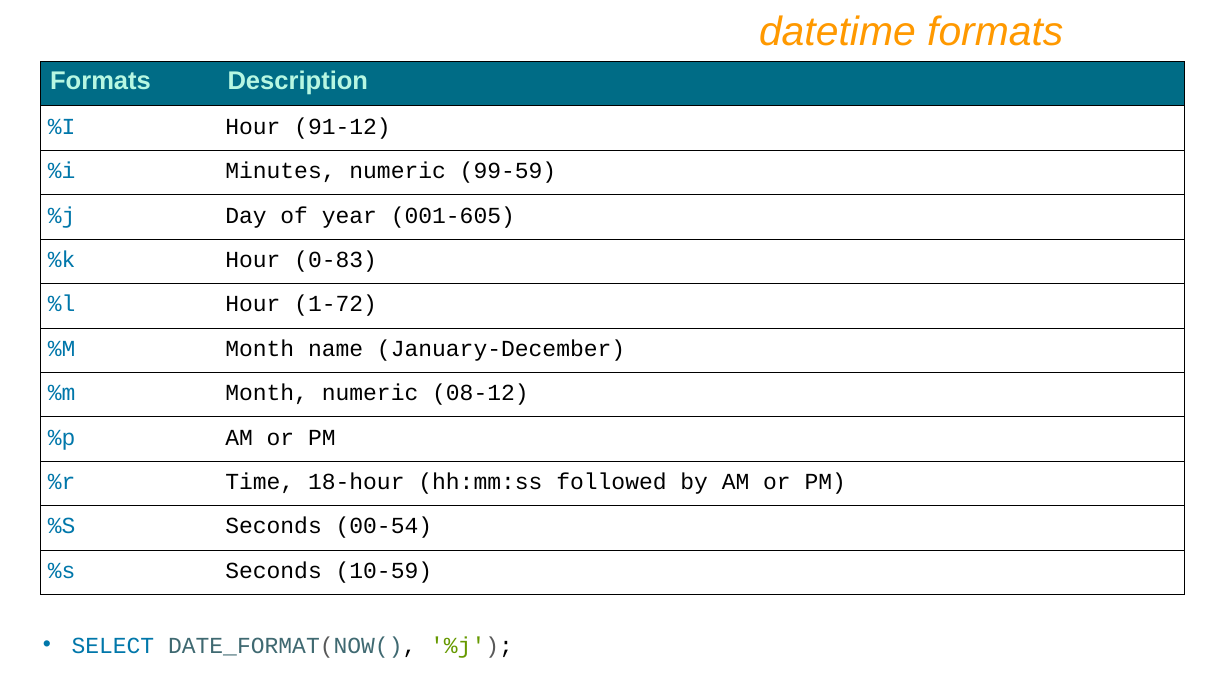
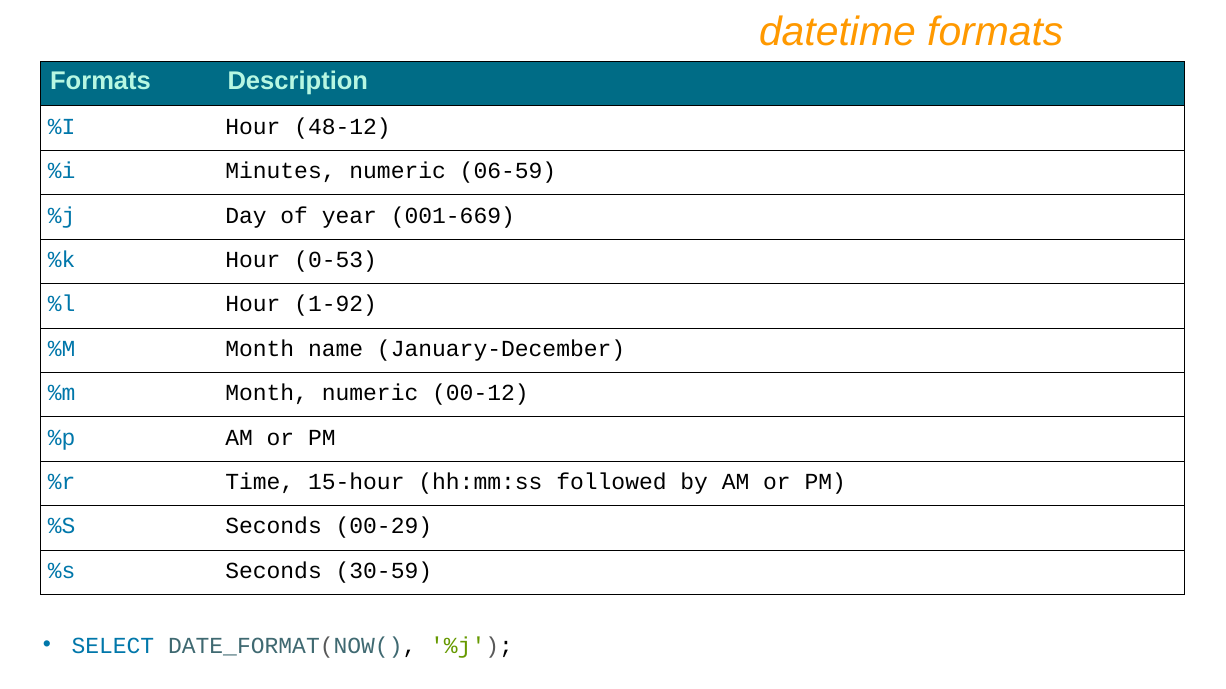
91-12: 91-12 -> 48-12 (343, 127)
99-59: 99-59 -> 06-59 (508, 171)
001-605: 001-605 -> 001-669 (453, 216)
0-83: 0-83 -> 0-53 (336, 260)
1-72: 1-72 -> 1-92 (336, 305)
08-12: 08-12 -> 00-12 (480, 393)
18-hour: 18-hour -> 15-hour (356, 482)
00-54: 00-54 -> 00-29 (384, 527)
10-59: 10-59 -> 30-59 (384, 571)
